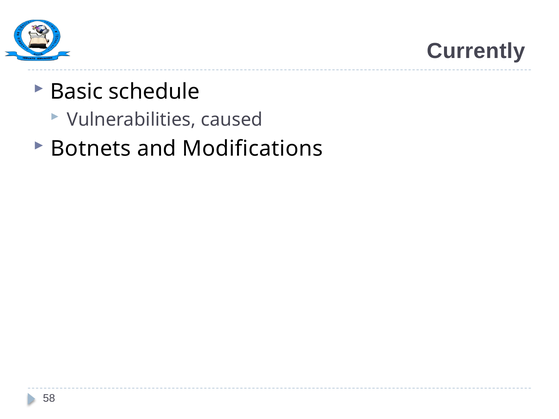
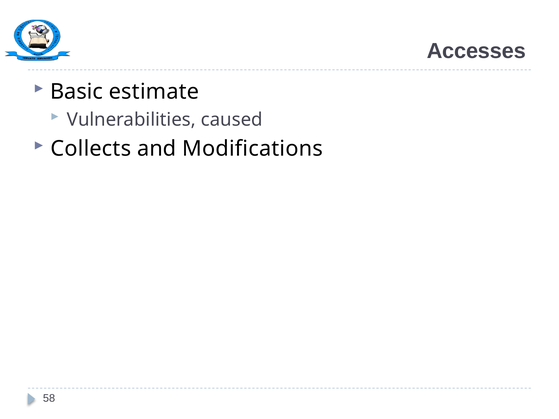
Currently: Currently -> Accesses (476, 51)
schedule: schedule -> estimate (154, 92)
Botnets: Botnets -> Collects (91, 149)
